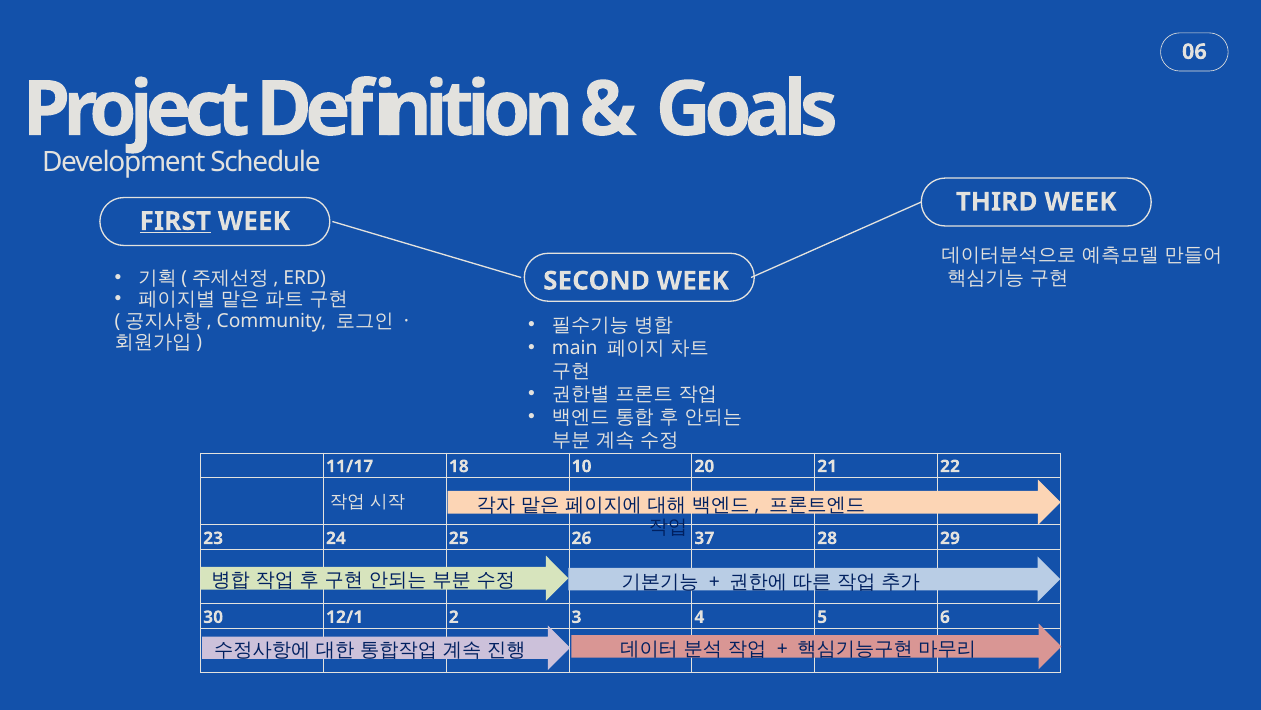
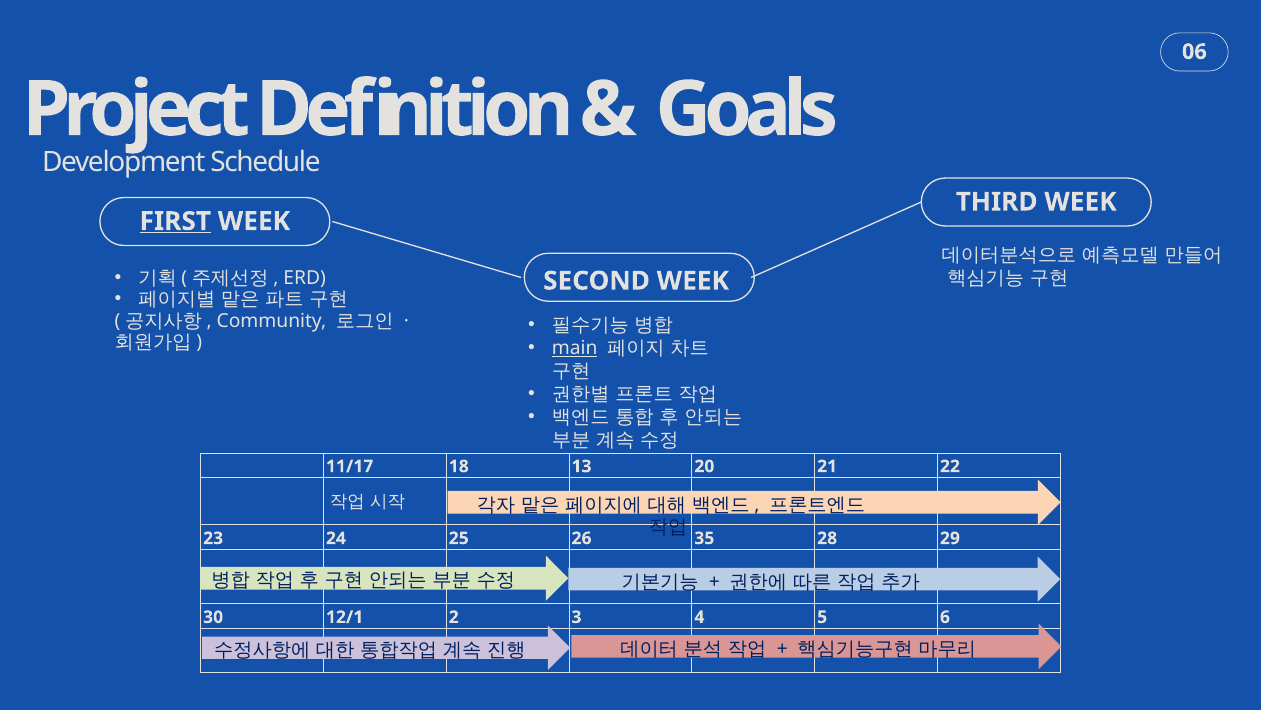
main underline: none -> present (575, 348)
10: 10 -> 13 (582, 466)
37: 37 -> 35 (704, 538)
